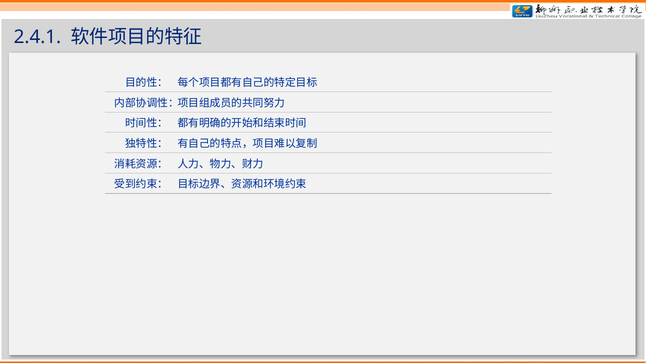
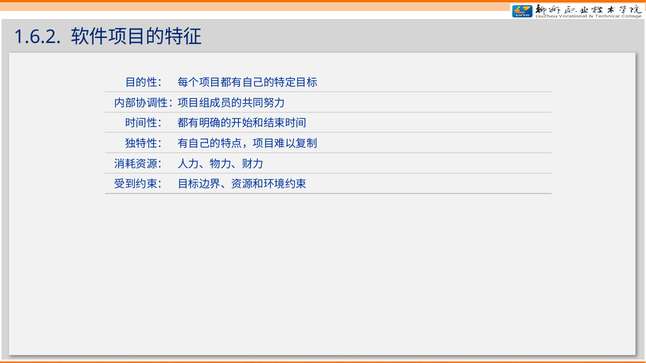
2.4.1: 2.4.1 -> 1.6.2 (37, 37)
